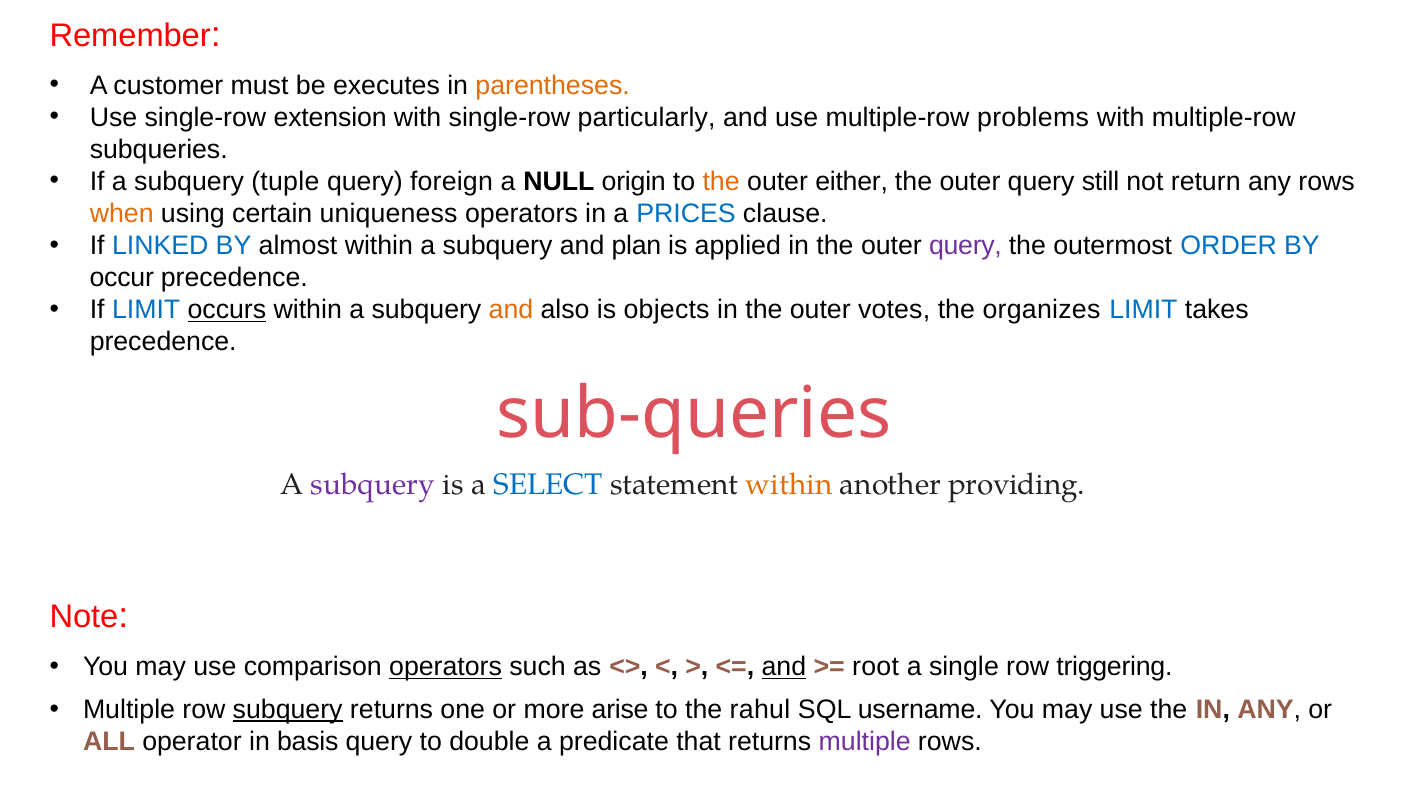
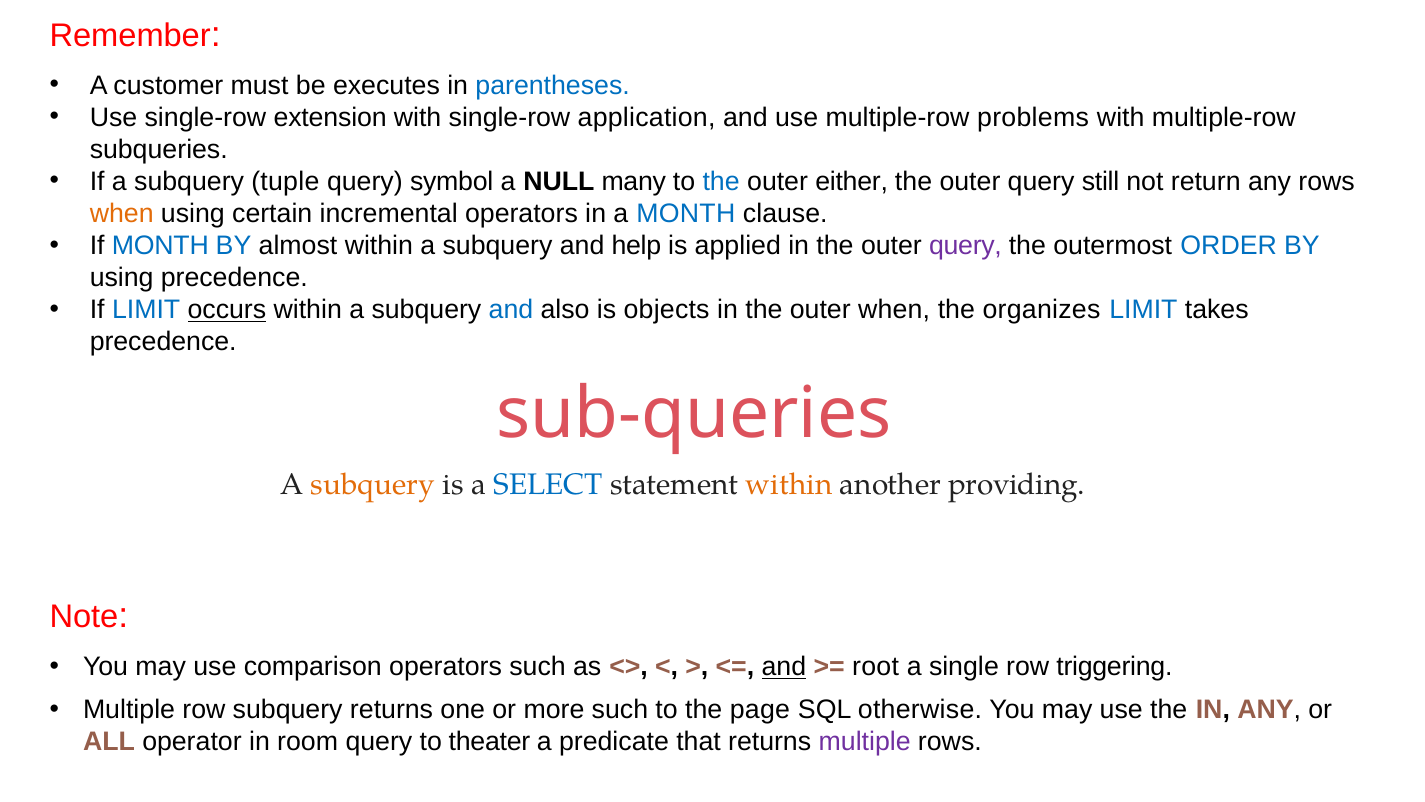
parentheses colour: orange -> blue (553, 85)
particularly: particularly -> application (647, 117)
foreign: foreign -> symbol (452, 181)
origin: origin -> many (634, 181)
the colour: orange -> blue (721, 181)
uniqueness: uniqueness -> incremental (389, 214)
a PRICES: PRICES -> MONTH (686, 214)
If LINKED: LINKED -> MONTH (160, 246)
plan: plan -> help (636, 246)
occur: occur -> using (122, 278)
and colour: orange -> blue (511, 310)
outer votes: votes -> when (894, 310)
subquery colour: purple -> orange (373, 485)
operators underline: present -> none (446, 667)
subquery underline: present -> none (288, 709)
more arise: arise -> such (620, 709)
rahul: rahul -> page (760, 709)
username: username -> otherwise (920, 709)
basis: basis -> room (308, 741)
double: double -> theater (489, 741)
